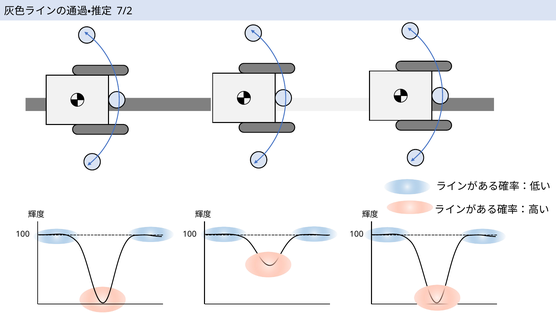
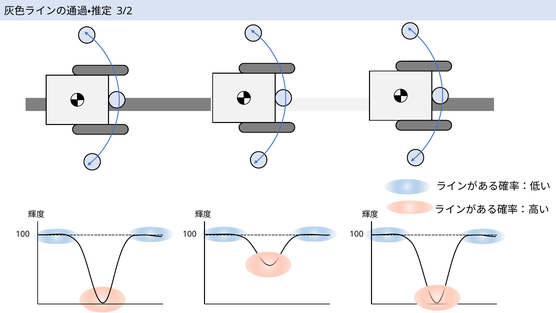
7/2: 7/2 -> 3/2 (125, 11)
